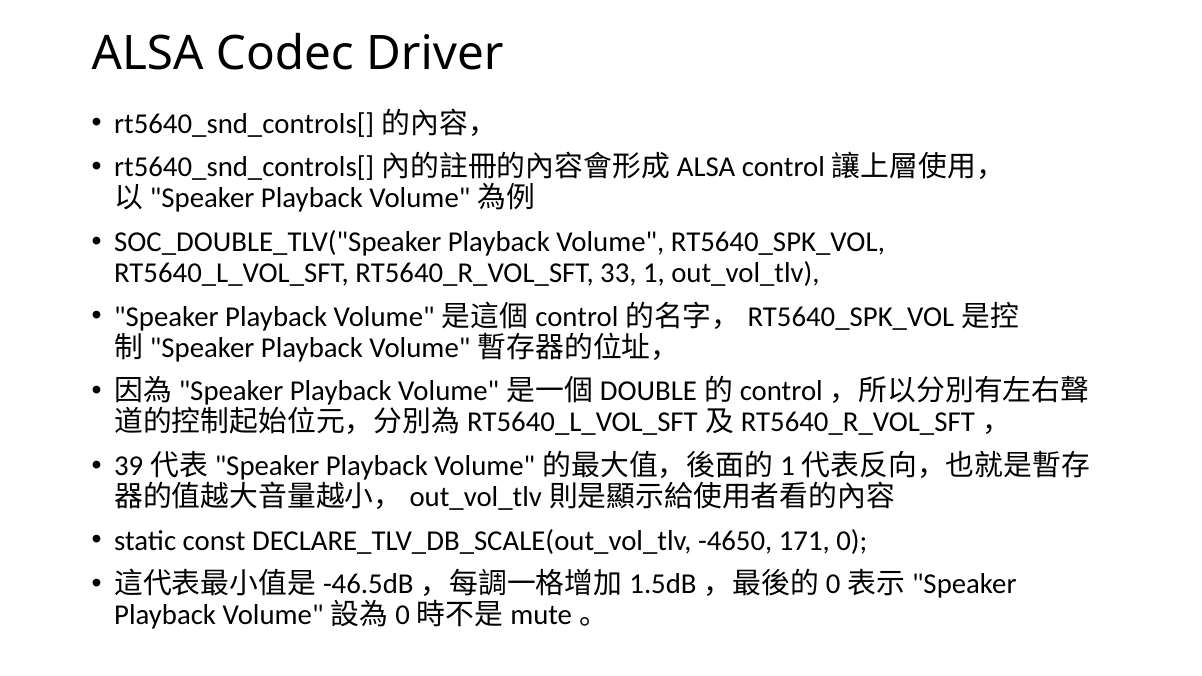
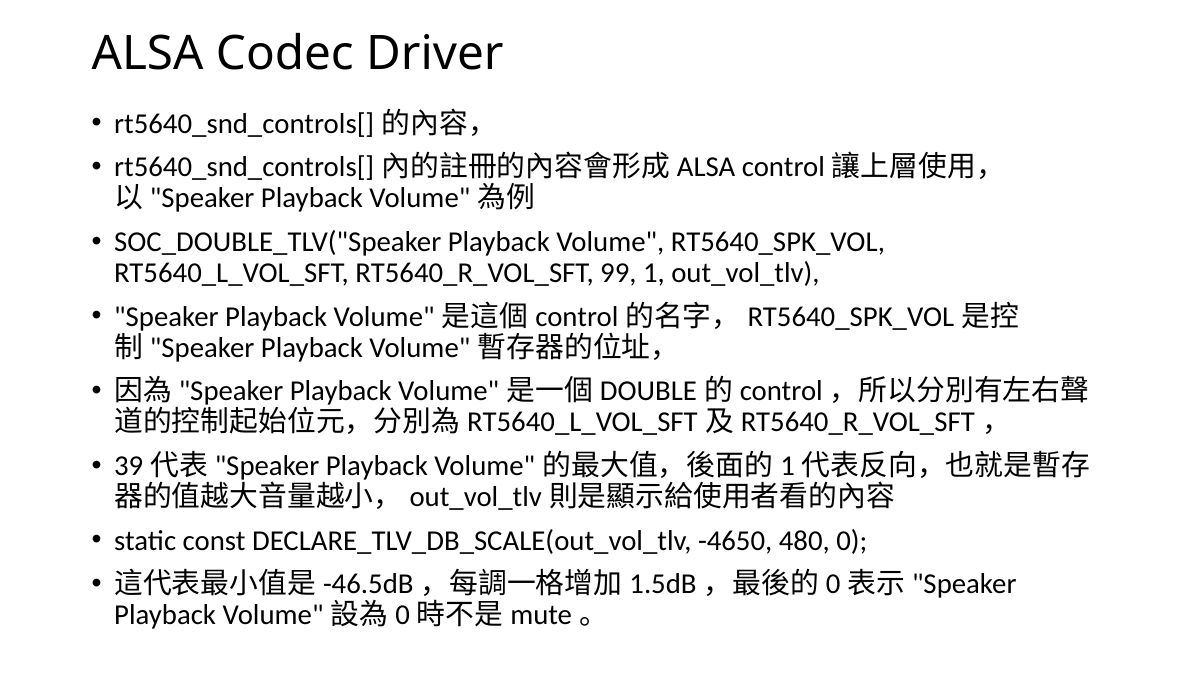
33: 33 -> 99 (618, 273)
171: 171 -> 480 (804, 541)
